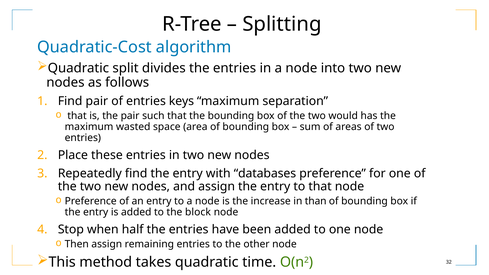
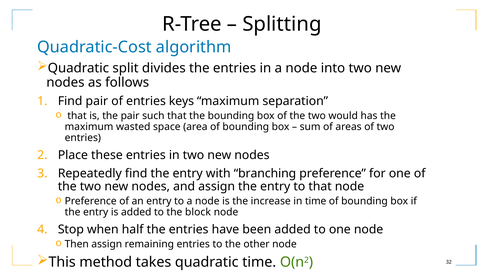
databases: databases -> branching (265, 173)
in than: than -> time (316, 201)
